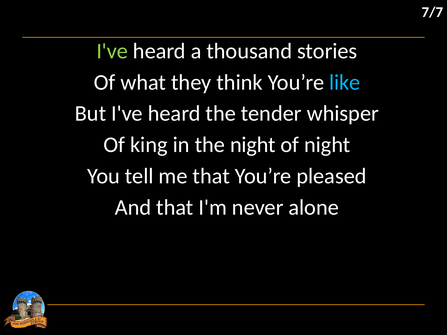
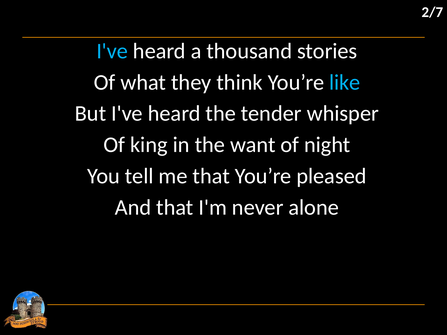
7/7: 7/7 -> 2/7 (432, 12)
I've colour: light green -> light blue (112, 51)
the night: night -> want (253, 145)
